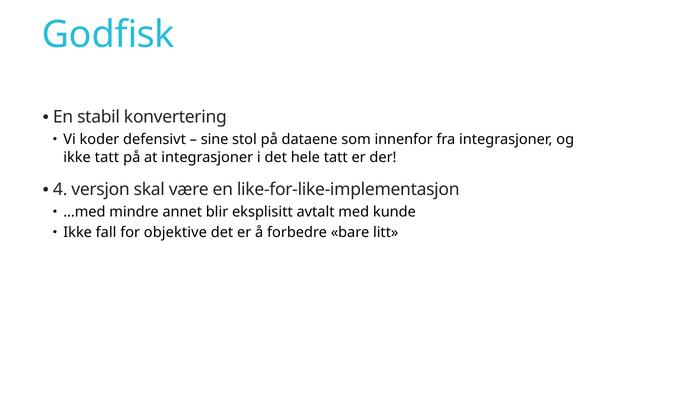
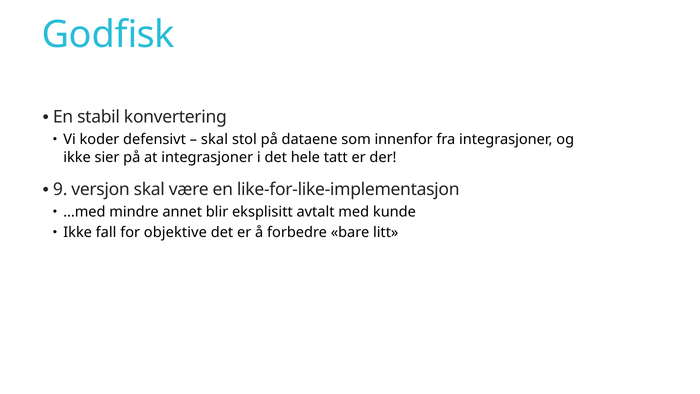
sine: sine -> skal (214, 140)
ikke tatt: tatt -> sier (107, 157)
4: 4 -> 9 (60, 190)
